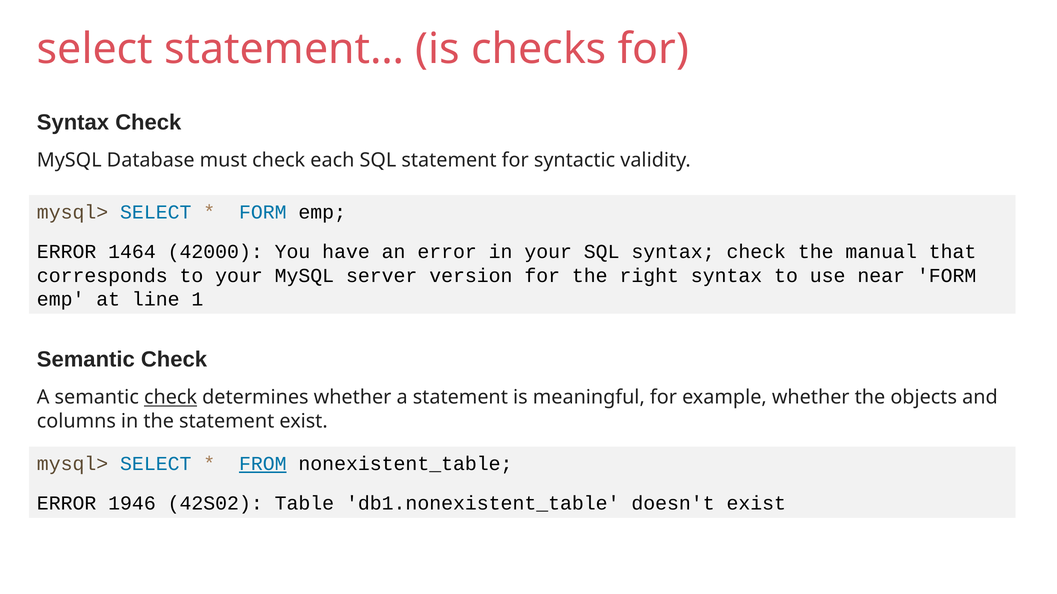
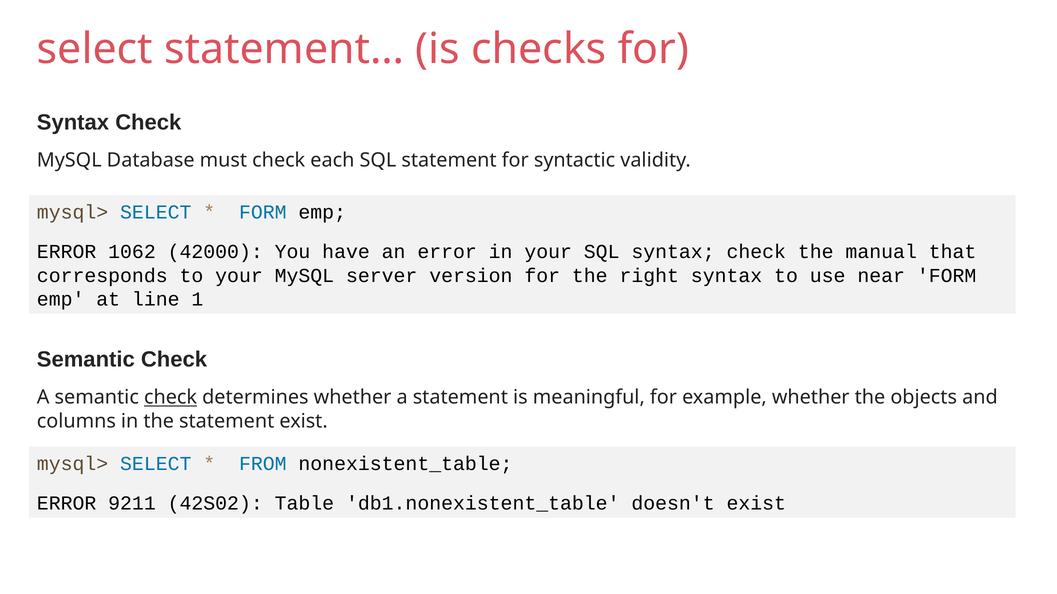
1464: 1464 -> 1062 (132, 252)
FROM underline: present -> none (263, 464)
1946: 1946 -> 9211 (132, 504)
